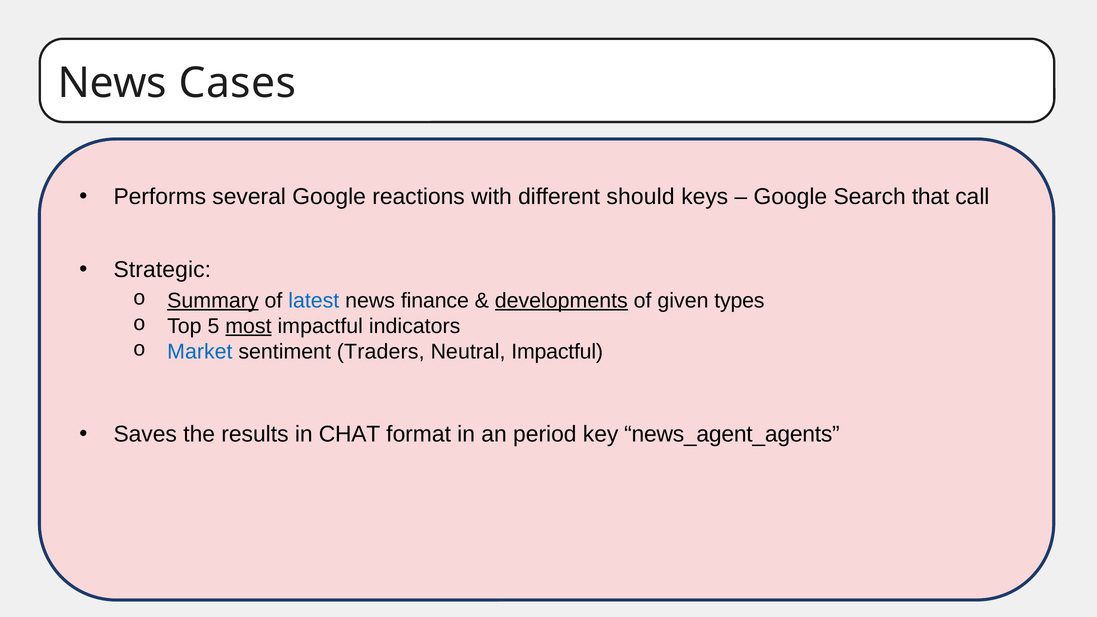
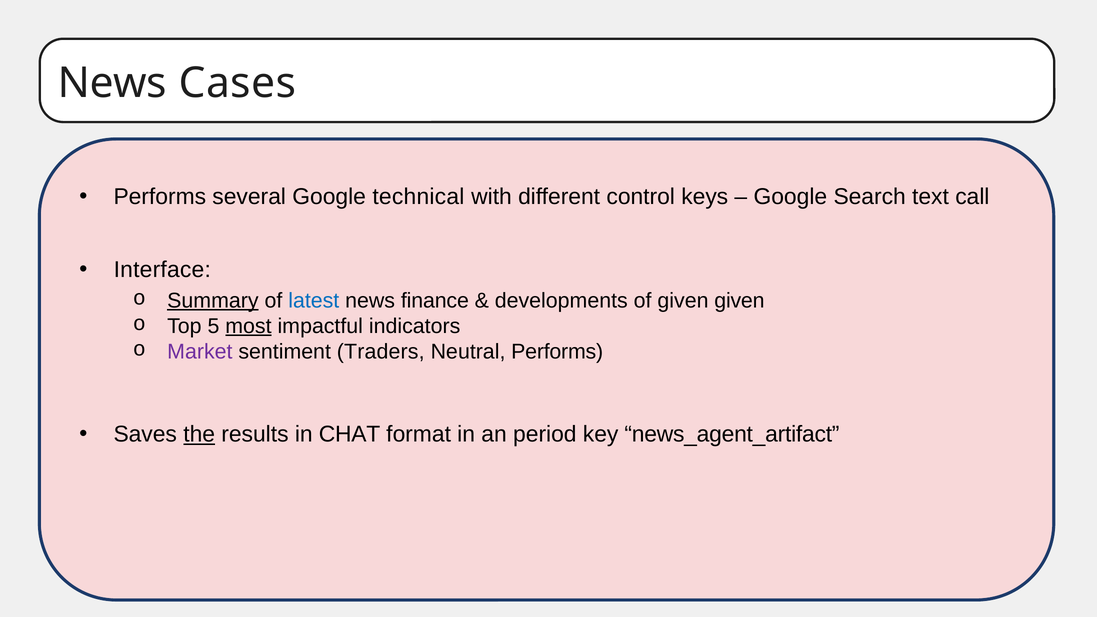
reactions: reactions -> technical (418, 197)
should: should -> control (641, 197)
that: that -> text (930, 197)
Strategic: Strategic -> Interface (162, 270)
developments underline: present -> none (561, 301)
given types: types -> given (739, 301)
Market colour: blue -> purple (200, 352)
Neutral Impactful: Impactful -> Performs (557, 352)
the underline: none -> present (199, 435)
news_agent_agents: news_agent_agents -> news_agent_artifact (732, 435)
